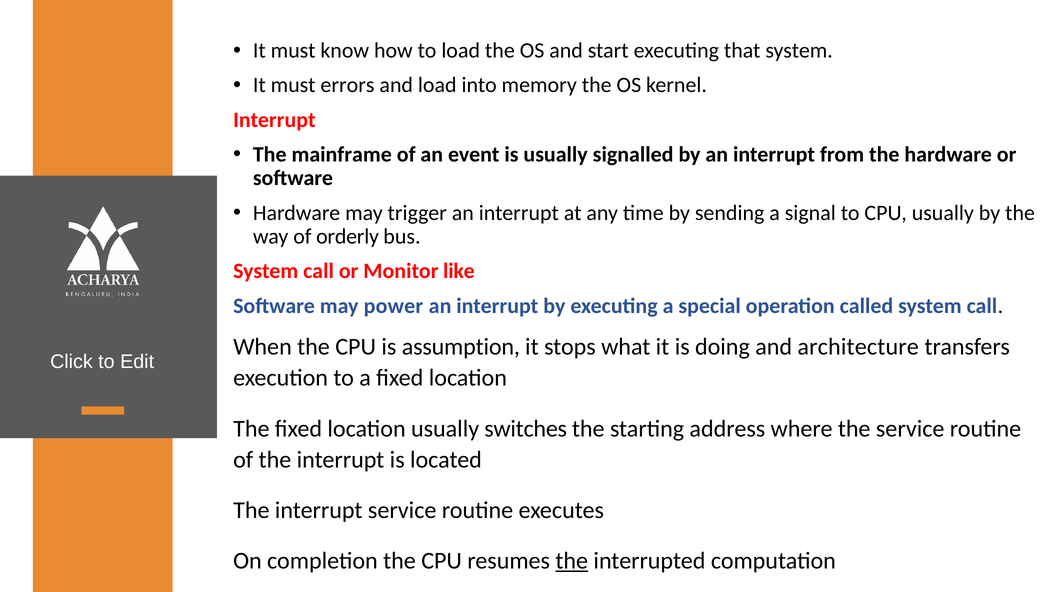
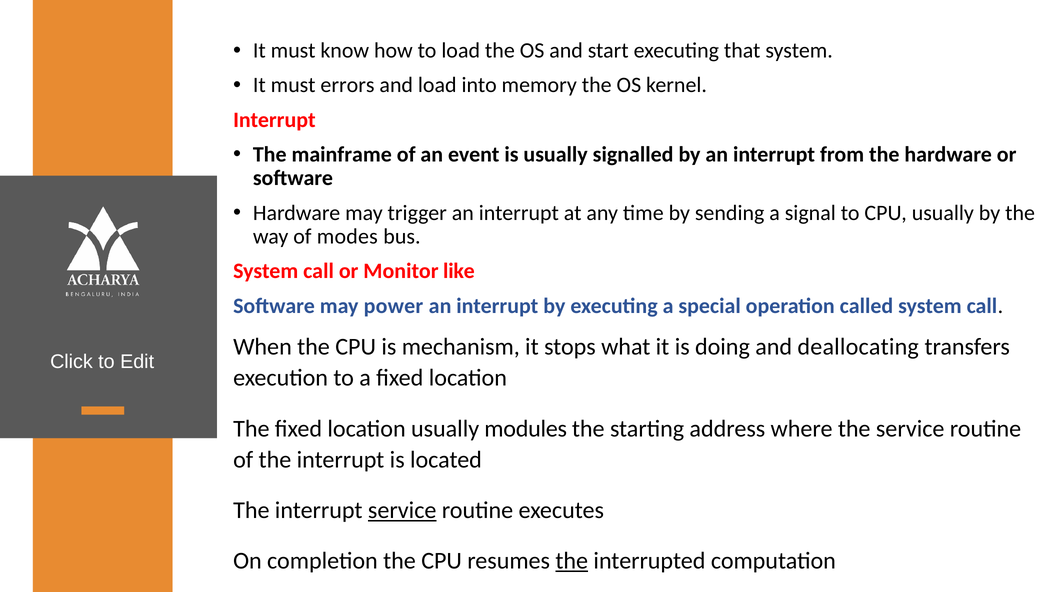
orderly: orderly -> modes (347, 236)
assumption: assumption -> mechanism (461, 347)
architecture: architecture -> deallocating (858, 347)
switches: switches -> modules (526, 428)
service underline: none -> present (402, 510)
